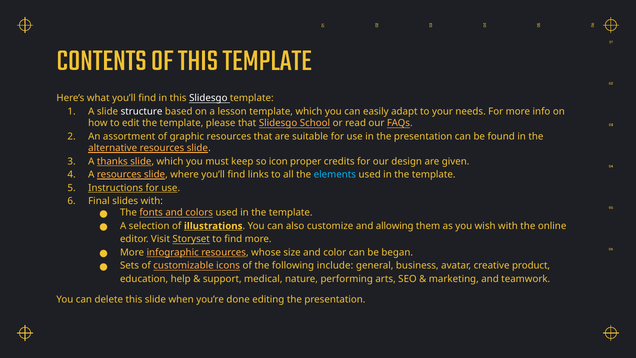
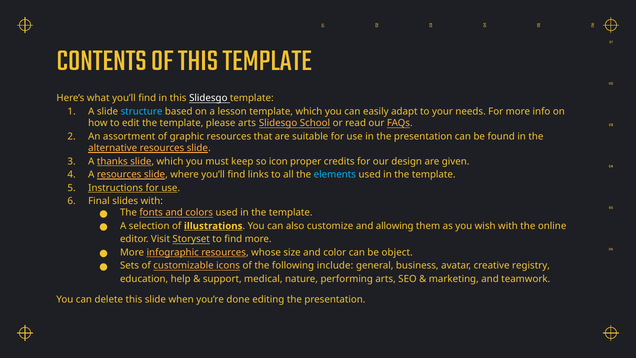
structure colour: white -> light blue (142, 111)
please that: that -> arts (247, 123)
began: began -> object (397, 252)
product: product -> registry (531, 266)
